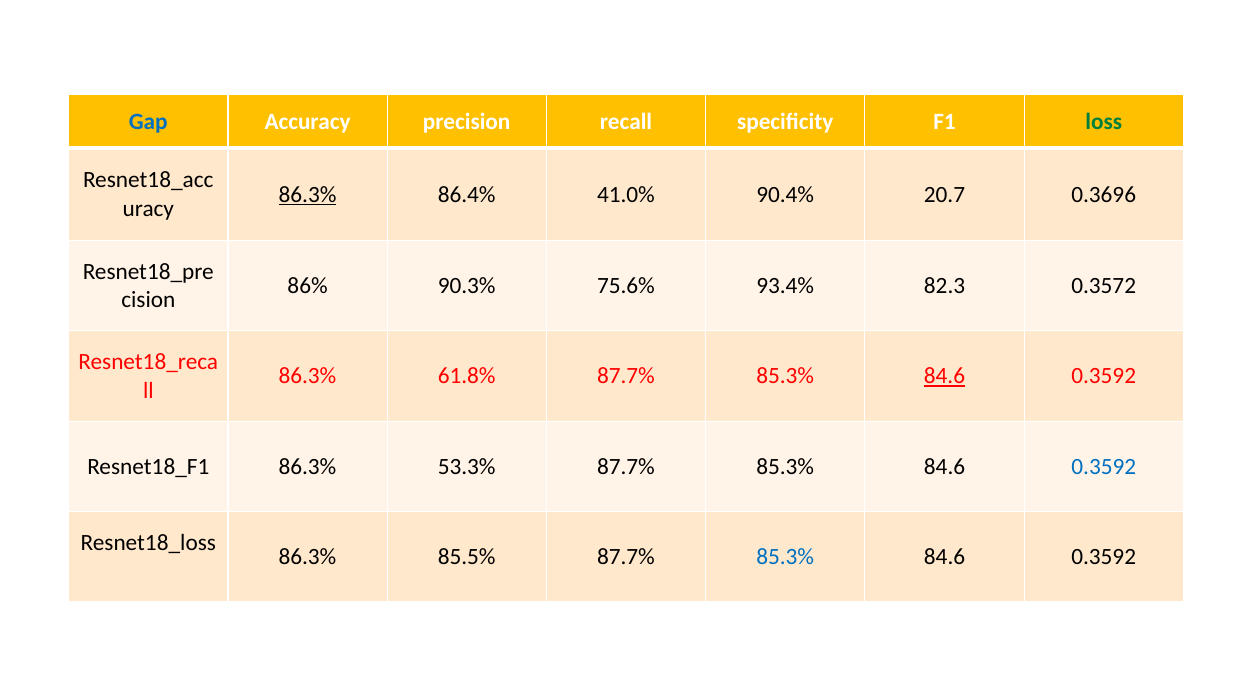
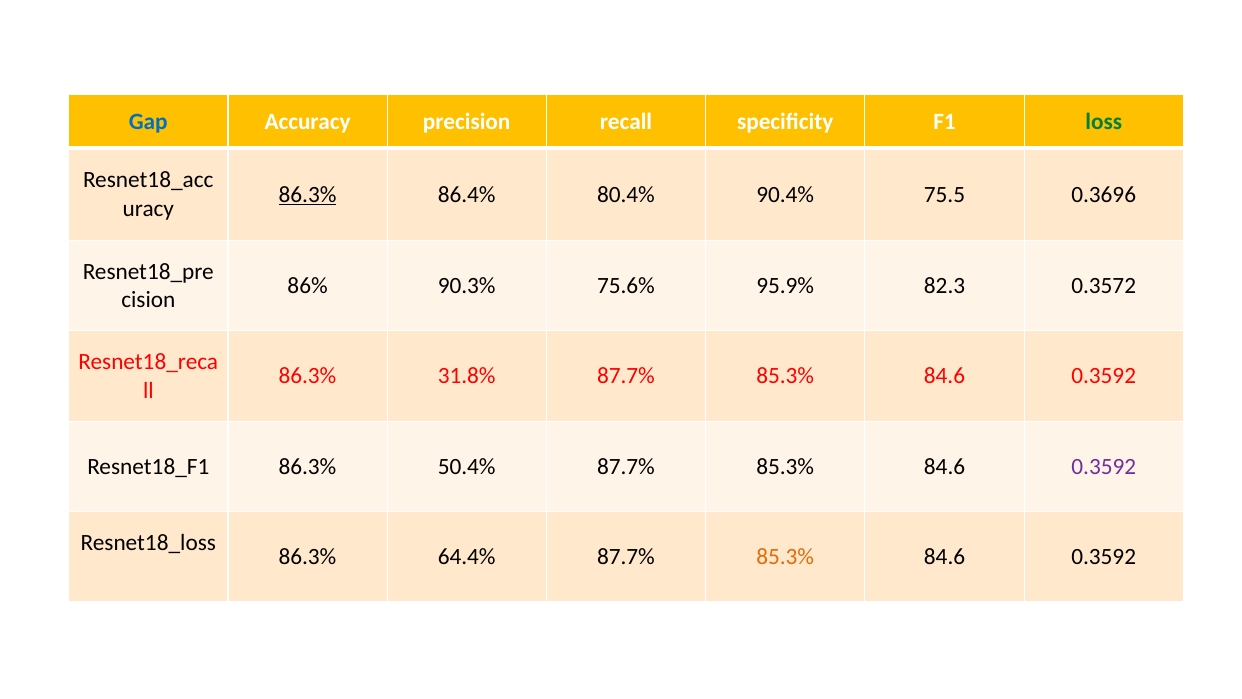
41.0%: 41.0% -> 80.4% (626, 194)
20.7: 20.7 -> 75.5 (945, 194)
93.4%: 93.4% -> 95.9% (785, 286)
61.8%: 61.8% -> 31.8% (467, 376)
84.6 underline: present -> none (945, 376)
53.3%: 53.3% -> 50.4% (467, 466)
0.3592 colour: blue -> purple (1104, 466)
85.5%: 85.5% -> 64.4% (467, 557)
85.3% colour: blue -> orange (785, 557)
